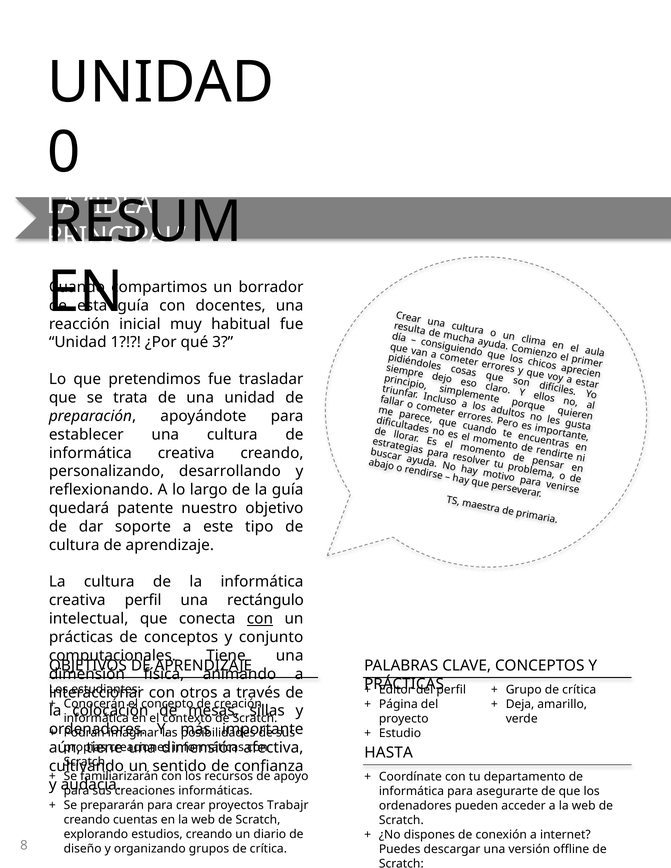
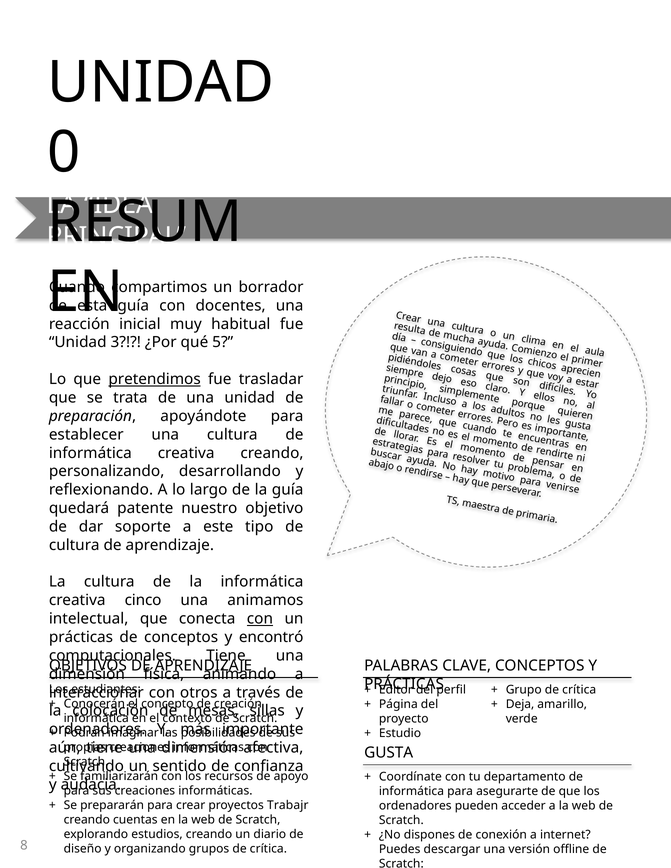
1: 1 -> 3 (126, 343)
3: 3 -> 5 (223, 343)
pretendimos underline: none -> present (155, 379)
creativa perfil: perfil -> cinco (143, 601)
rectángulo: rectángulo -> animamos (265, 601)
conjunto: conjunto -> encontró (271, 637)
HASTA: HASTA -> GUSTA (389, 753)
